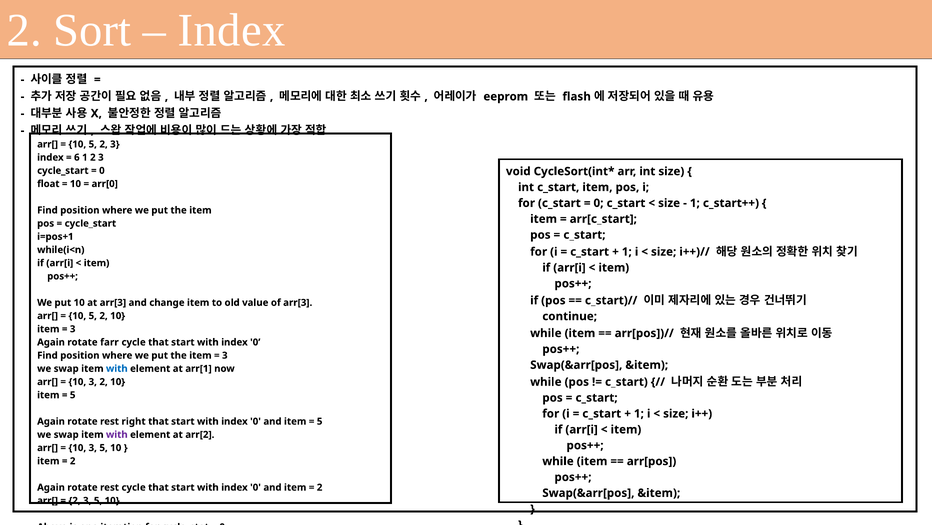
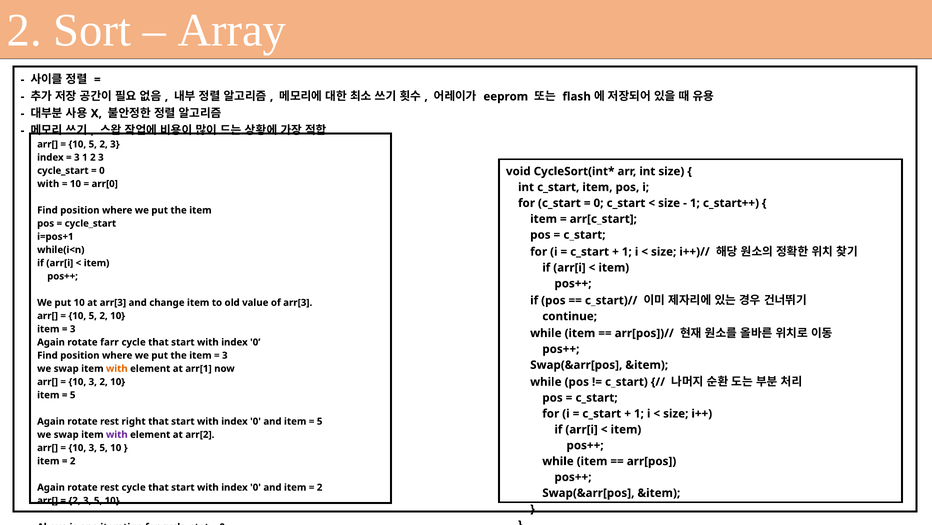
Index: Index -> Array (232, 30)
6: 6 -> 3 (77, 157)
float: float -> with (48, 184)
with colour: blue -> orange (117, 368)
